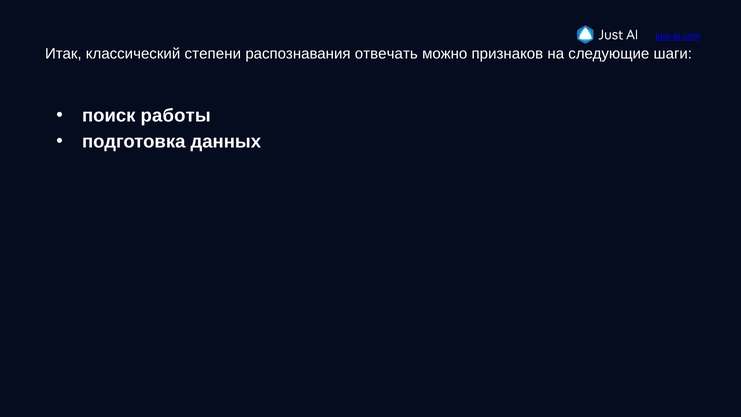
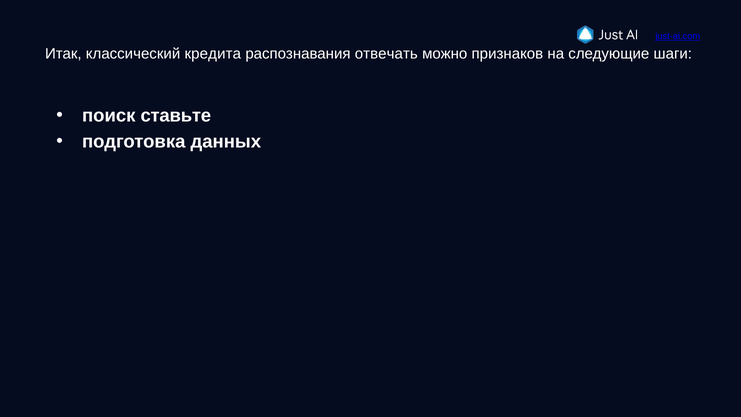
степени: степени -> кредита (213, 54)
работы: работы -> ставьте (176, 116)
